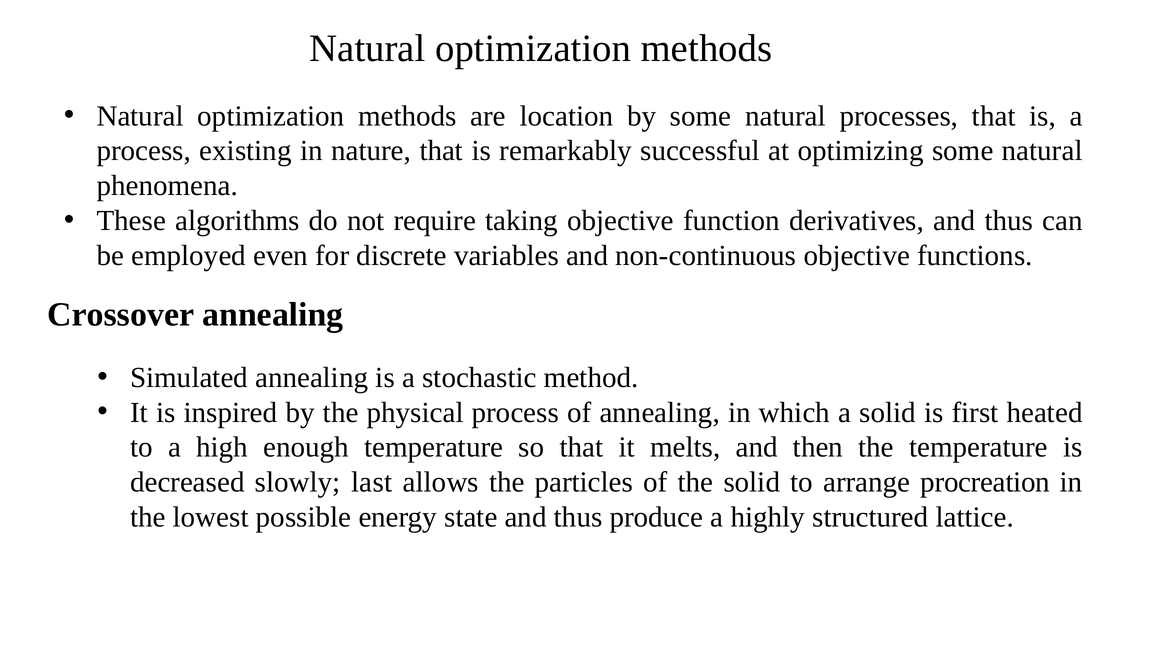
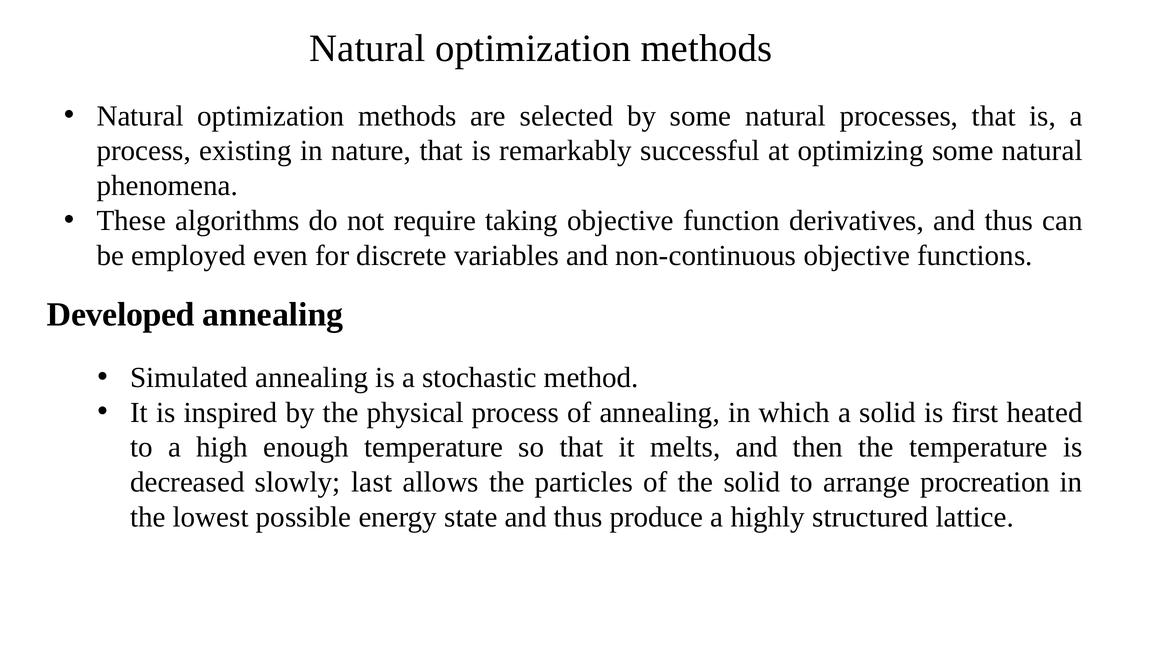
location: location -> selected (566, 116)
Crossover: Crossover -> Developed (121, 314)
